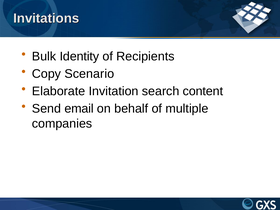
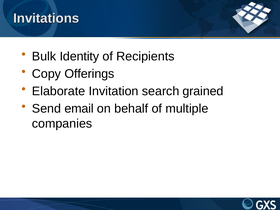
Scenario: Scenario -> Offerings (89, 74)
content: content -> grained (203, 91)
